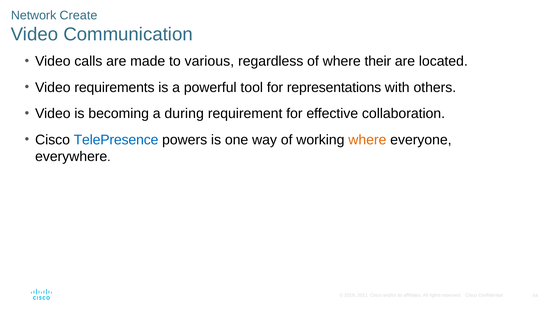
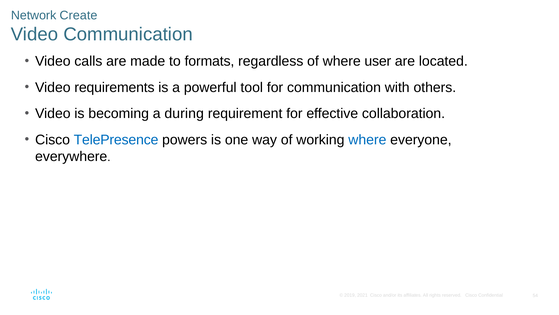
various: various -> formats (209, 61)
their: their -> user (378, 61)
for representations: representations -> communication (334, 87)
where colour: orange -> blue (367, 140)
